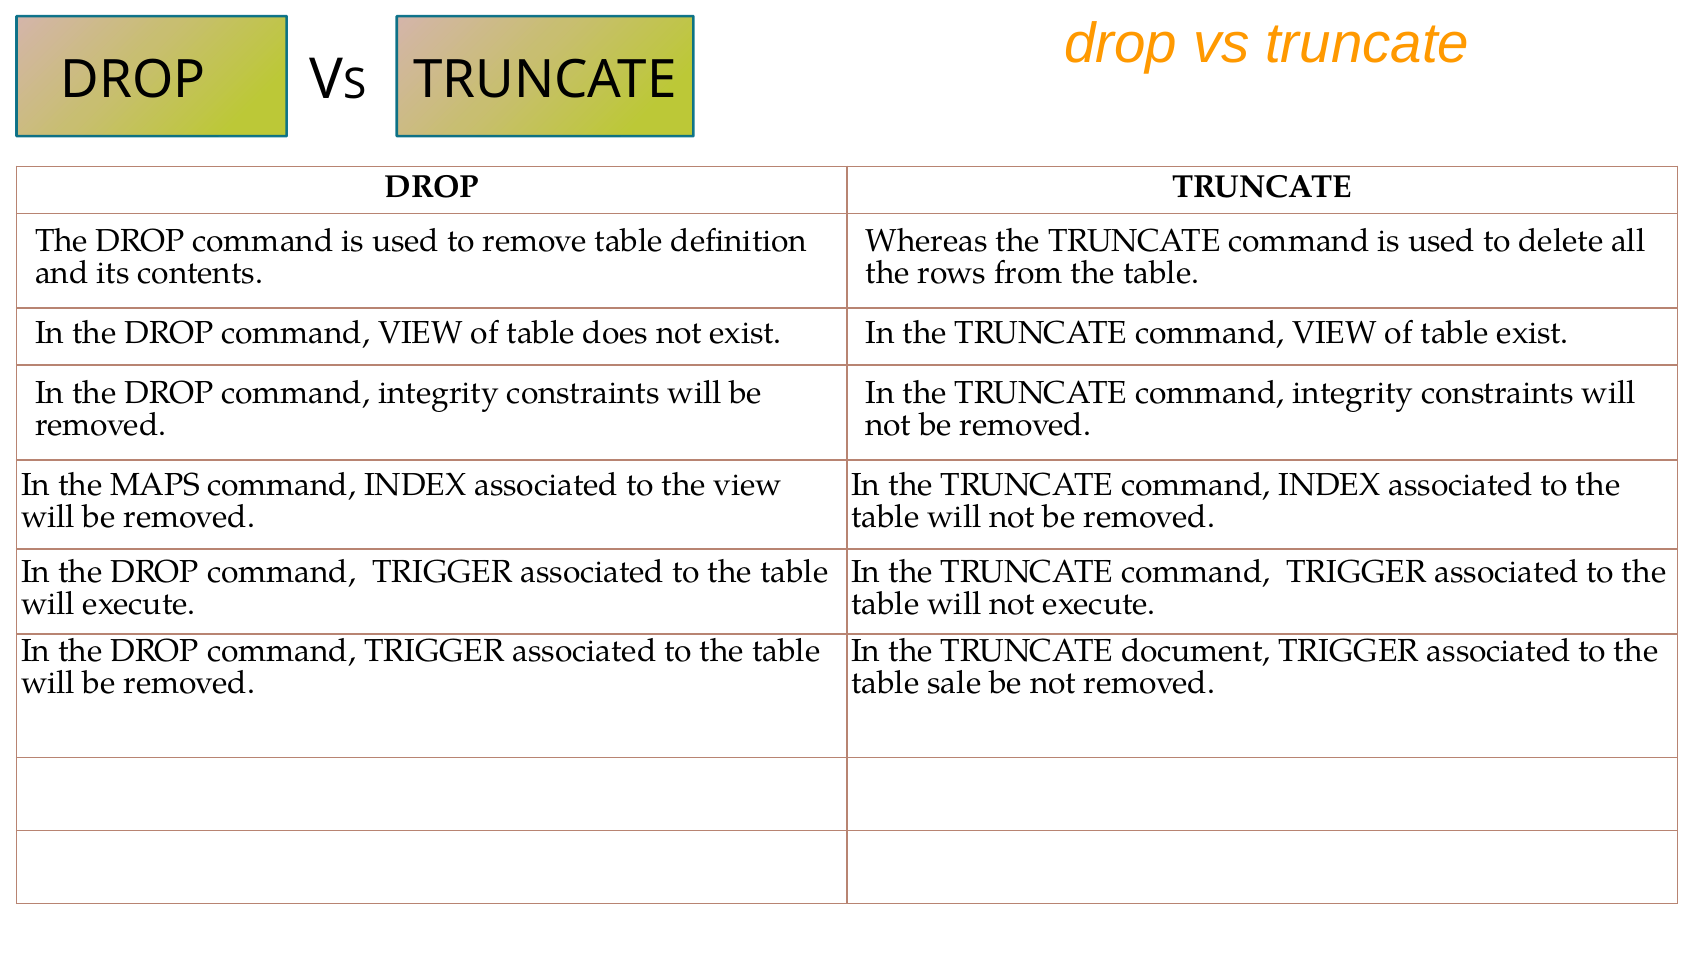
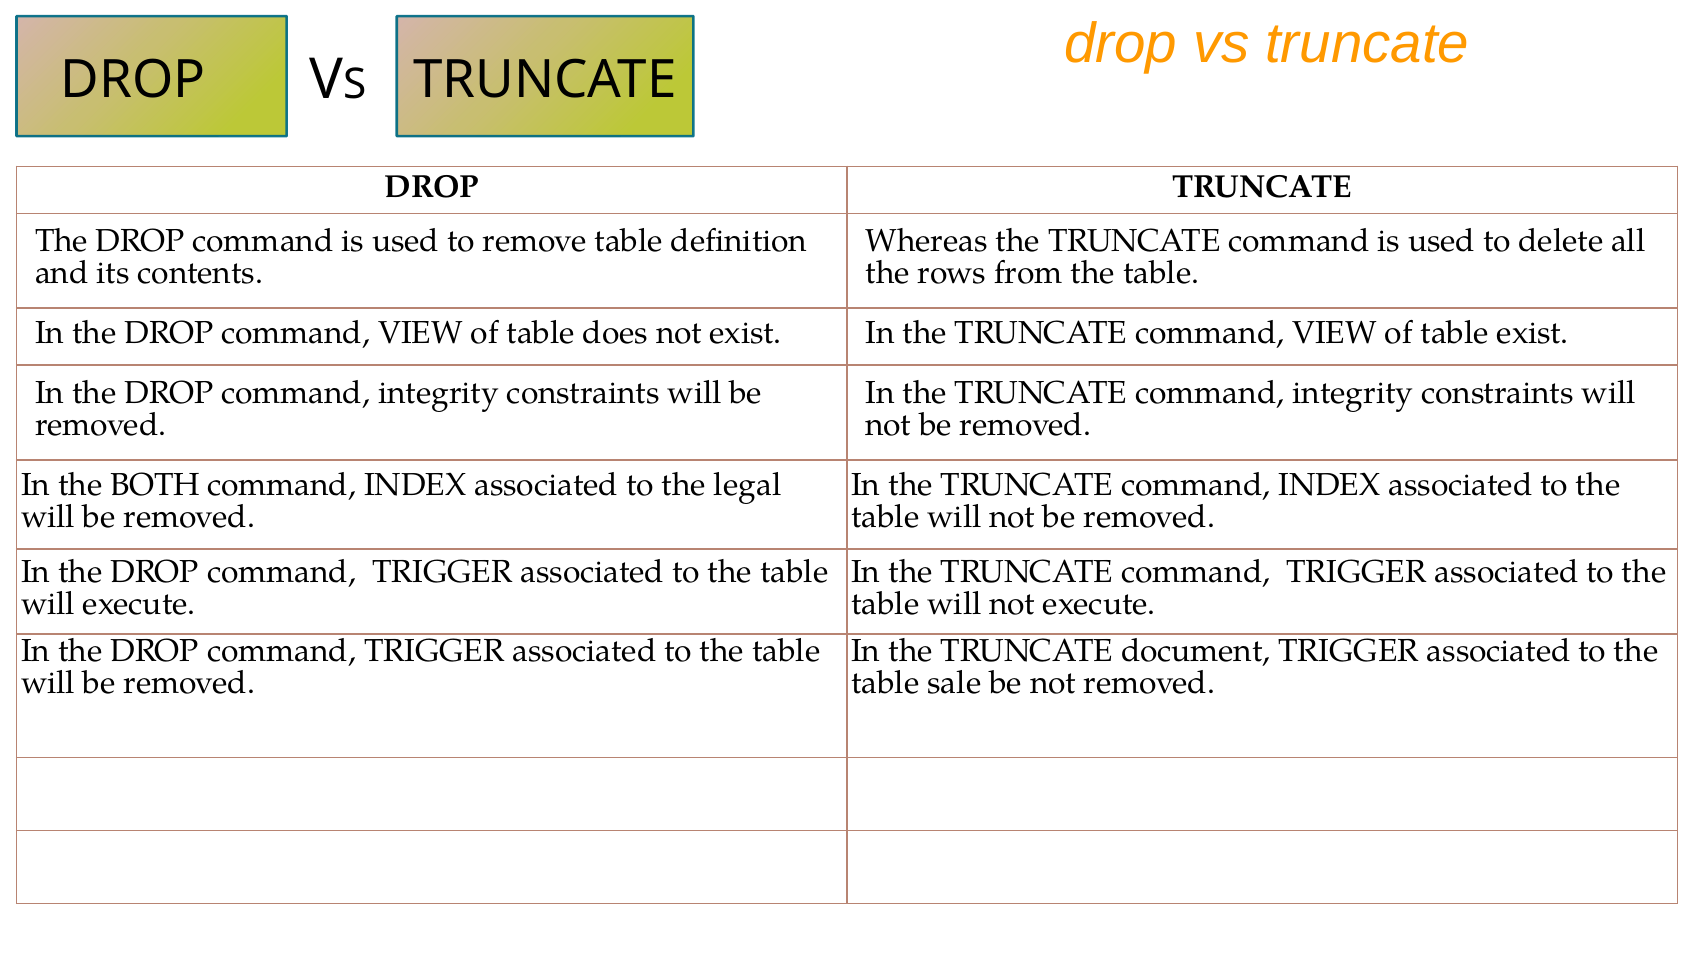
MAPS: MAPS -> BOTH (155, 485)
the view: view -> legal (748, 485)
